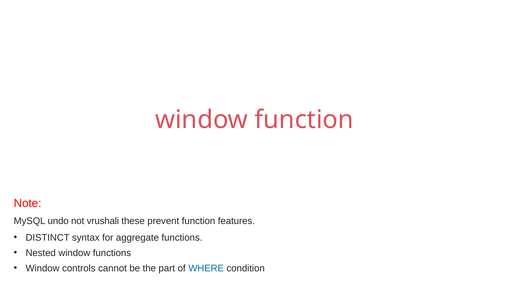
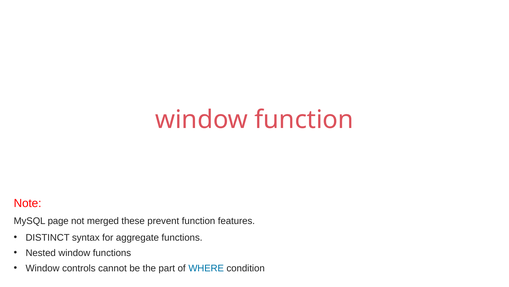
undo: undo -> page (58, 221)
vrushali: vrushali -> merged (103, 221)
